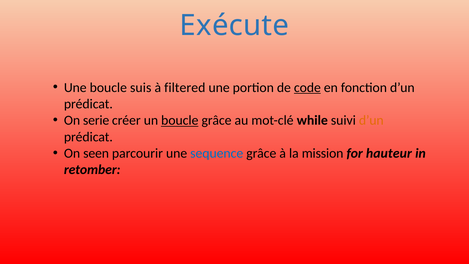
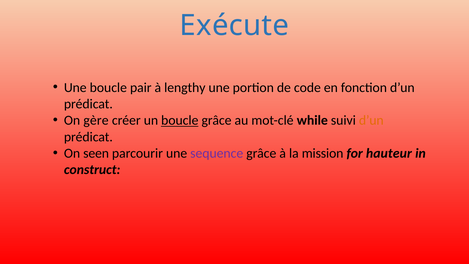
suis: suis -> pair (141, 87)
filtered: filtered -> lengthy (185, 87)
code underline: present -> none (307, 87)
serie: serie -> gère (96, 120)
sequence colour: blue -> purple (217, 153)
retomber: retomber -> construct (92, 170)
